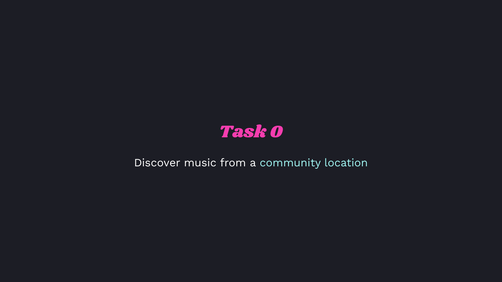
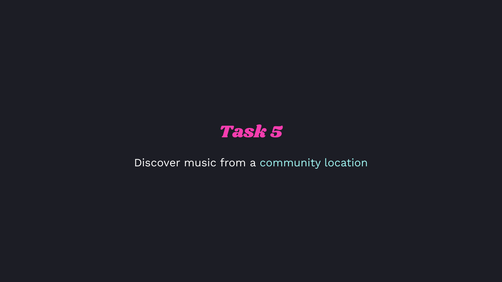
0: 0 -> 5 (276, 132)
